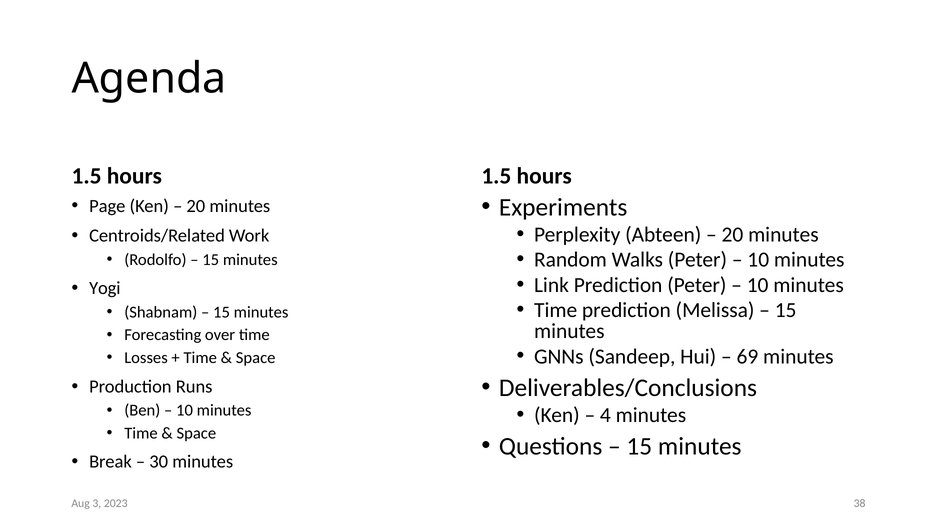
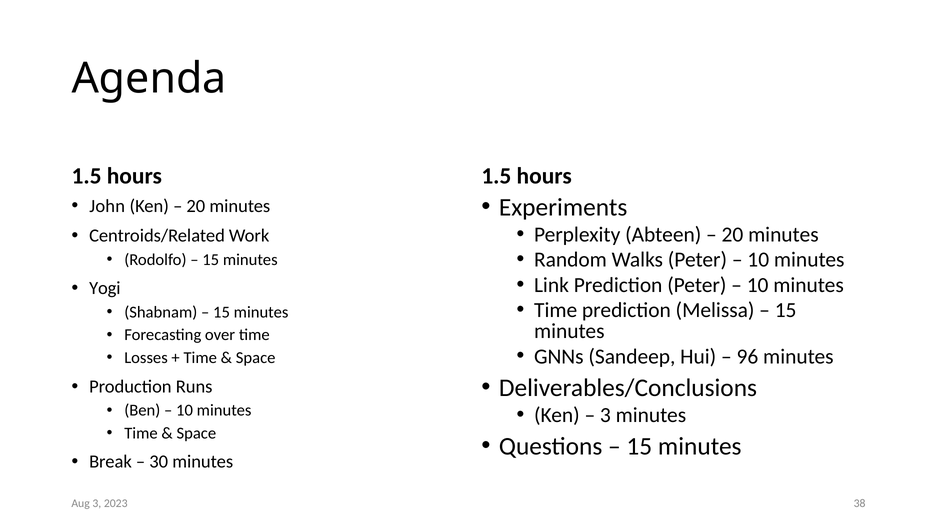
Page: Page -> John (107, 206)
69: 69 -> 96 (747, 356)
4: 4 -> 3 (605, 415)
